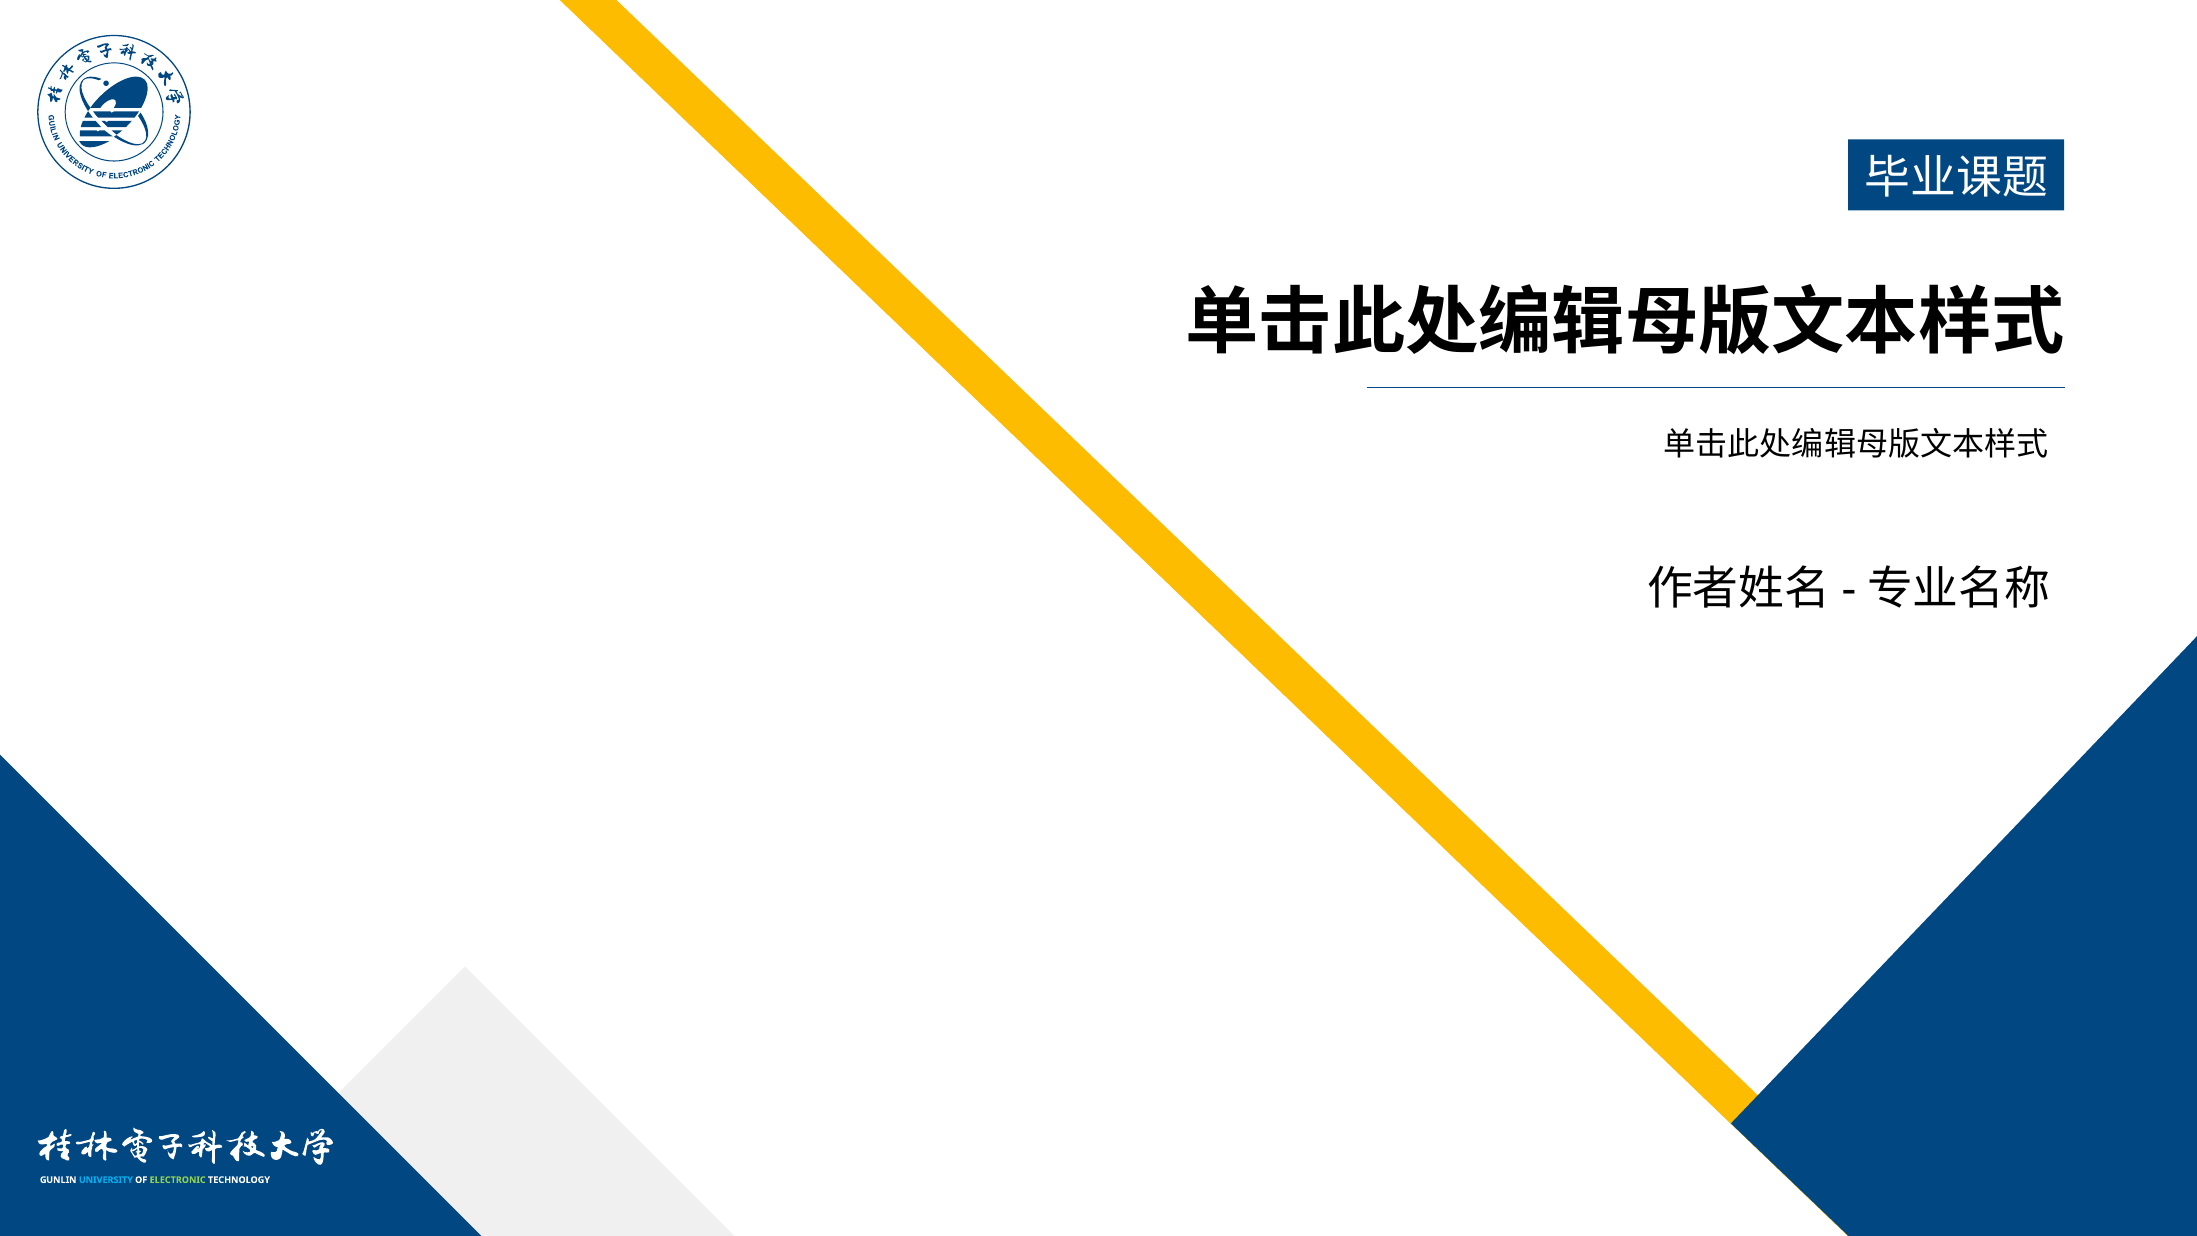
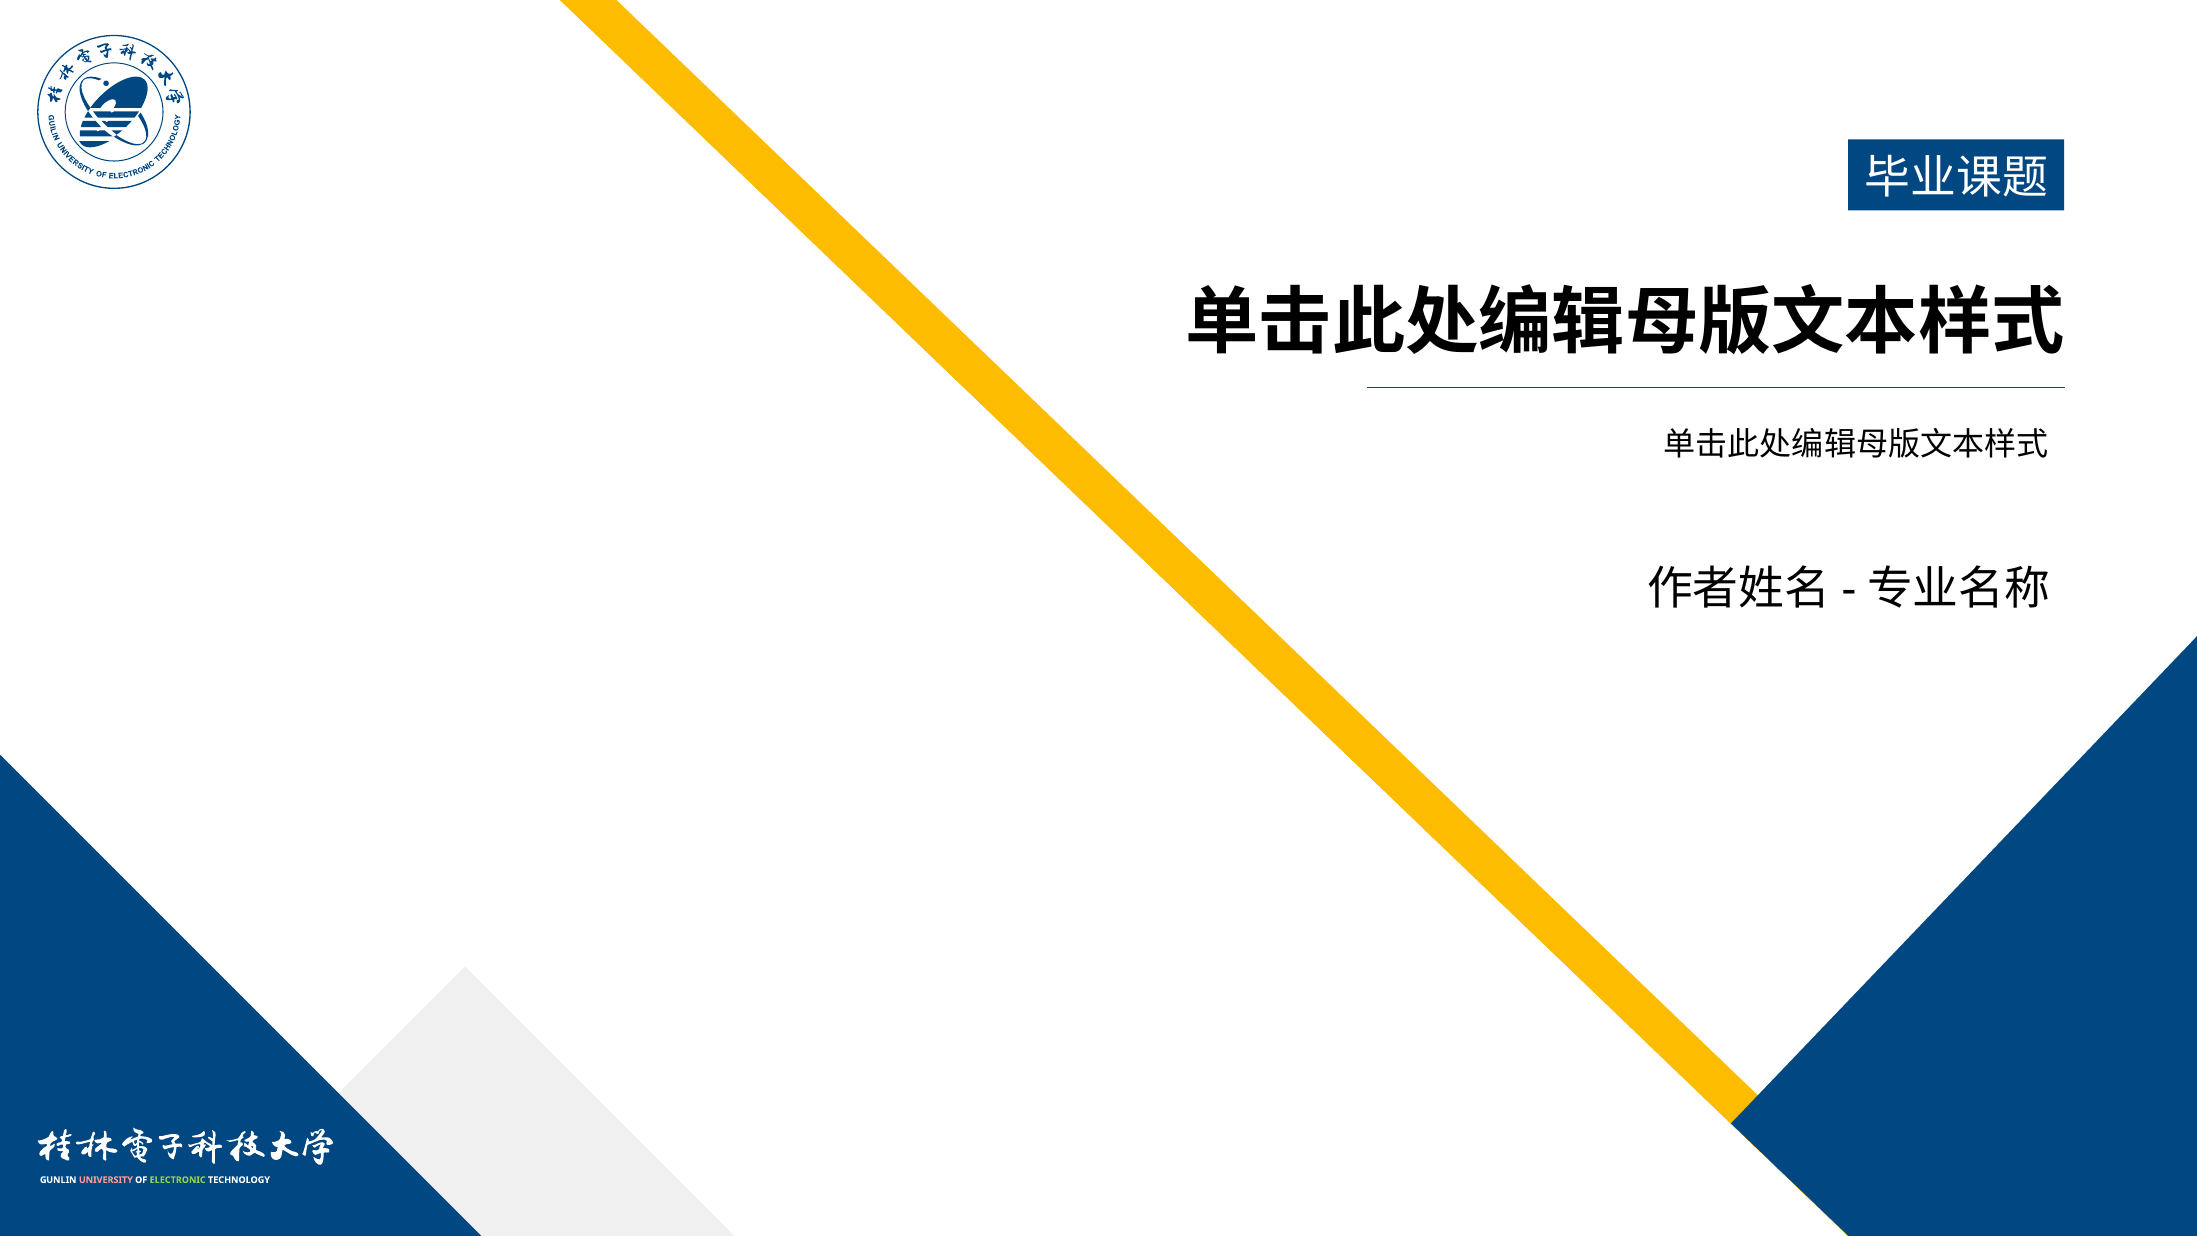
UNIVERSITY colour: light blue -> pink (106, 1180)
